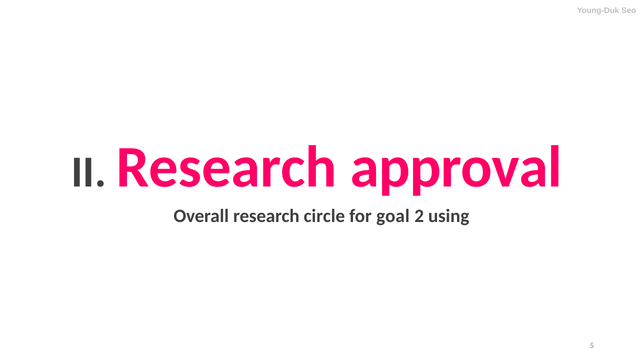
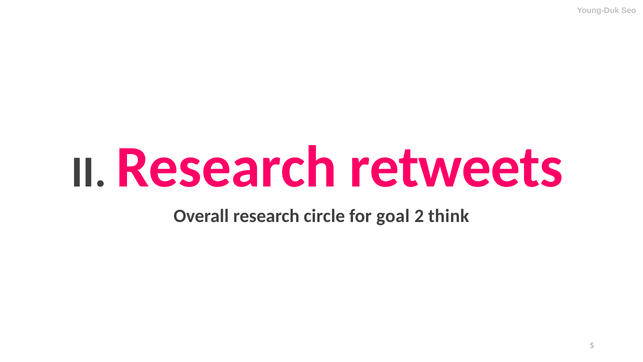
approval: approval -> retweets (456, 167)
using: using -> think (449, 216)
